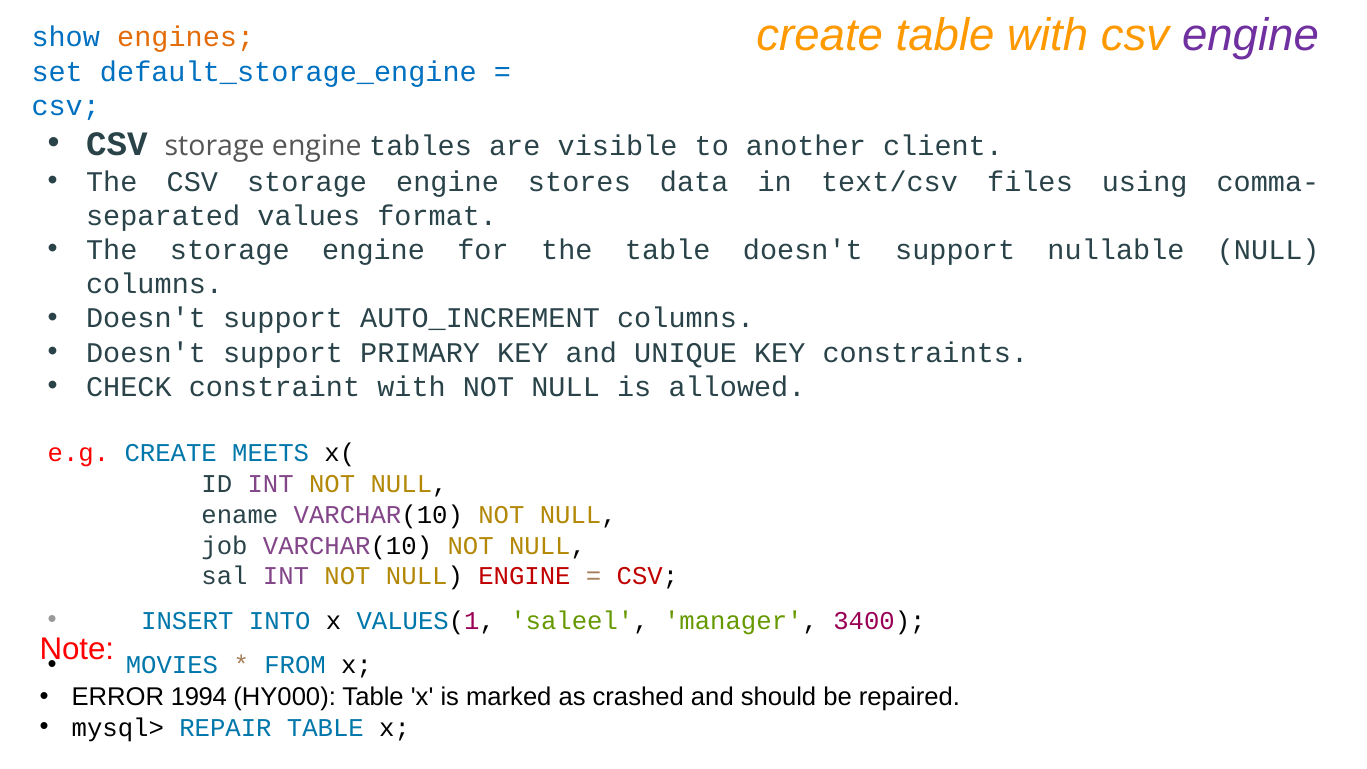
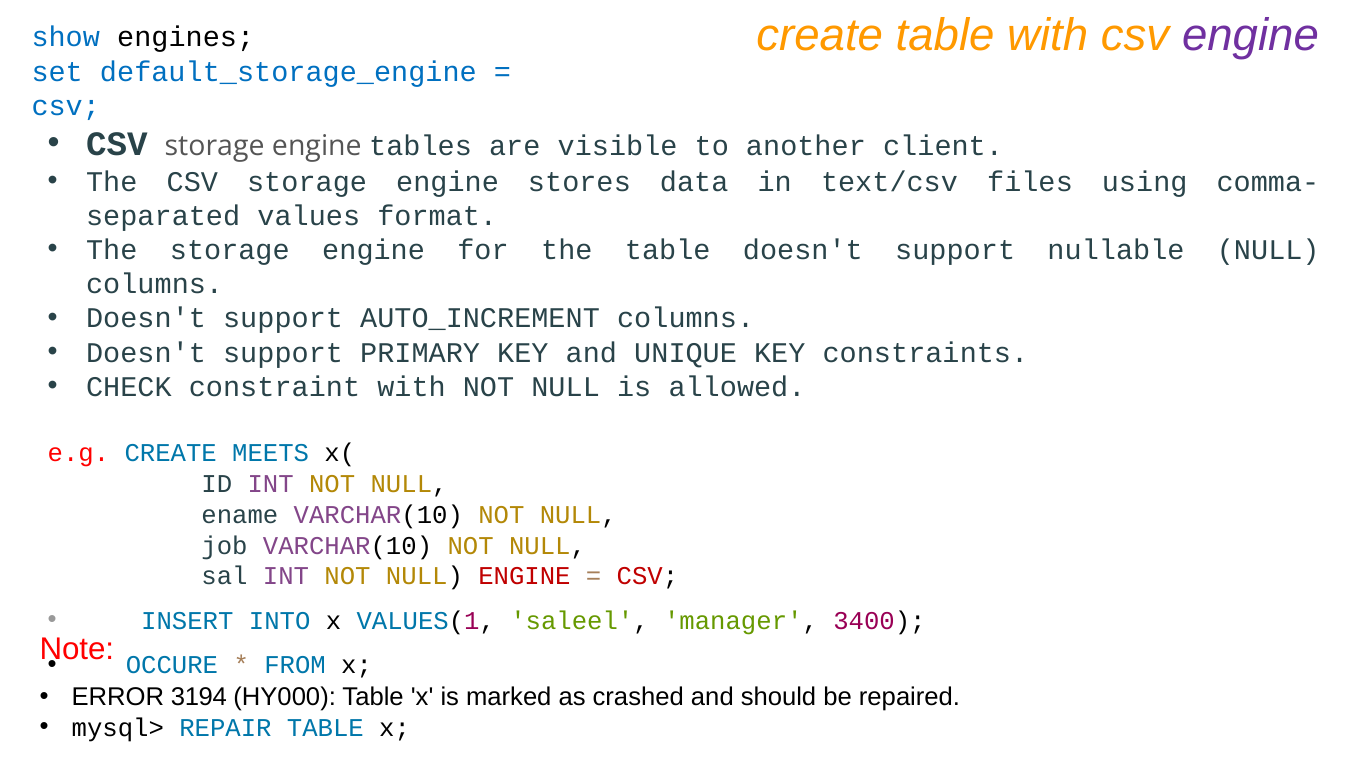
engines colour: orange -> black (186, 37)
MOVIES: MOVIES -> OCCURE (172, 665)
1994: 1994 -> 3194 (199, 697)
